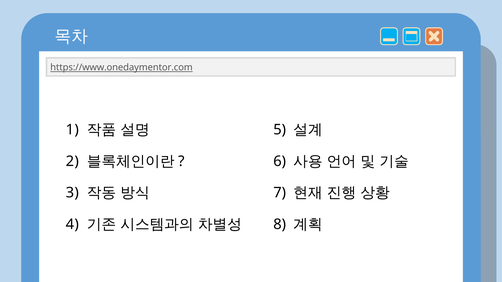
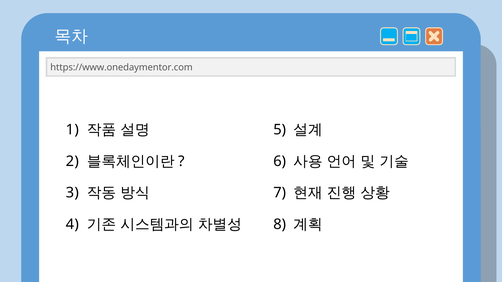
https://www.onedaymentor.com underline: present -> none (122, 68)
